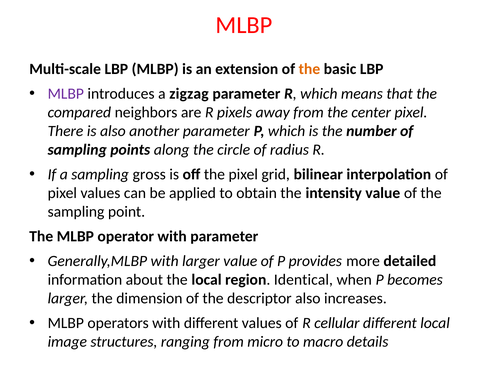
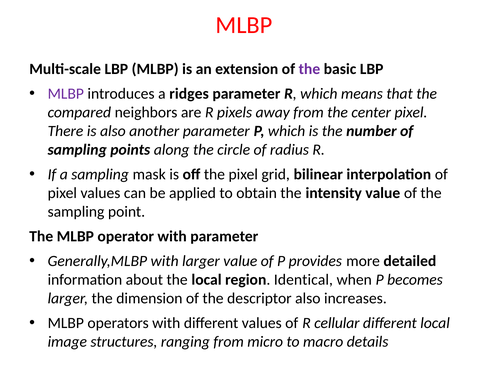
the colour: orange -> purple (309, 69)
zigzag: zigzag -> ridges (189, 94)
gross: gross -> mask (149, 174)
